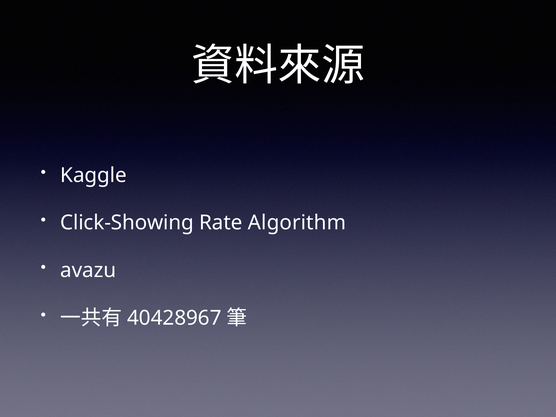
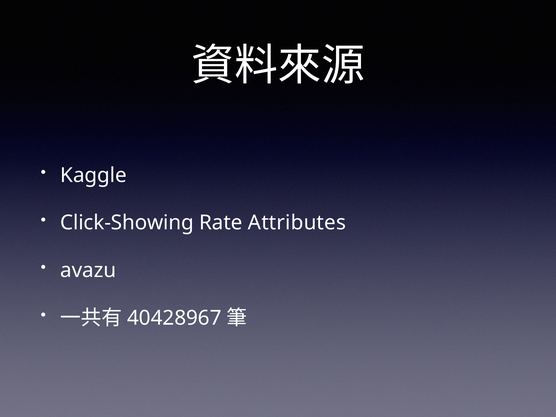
Algorithm: Algorithm -> Attributes (297, 223)
